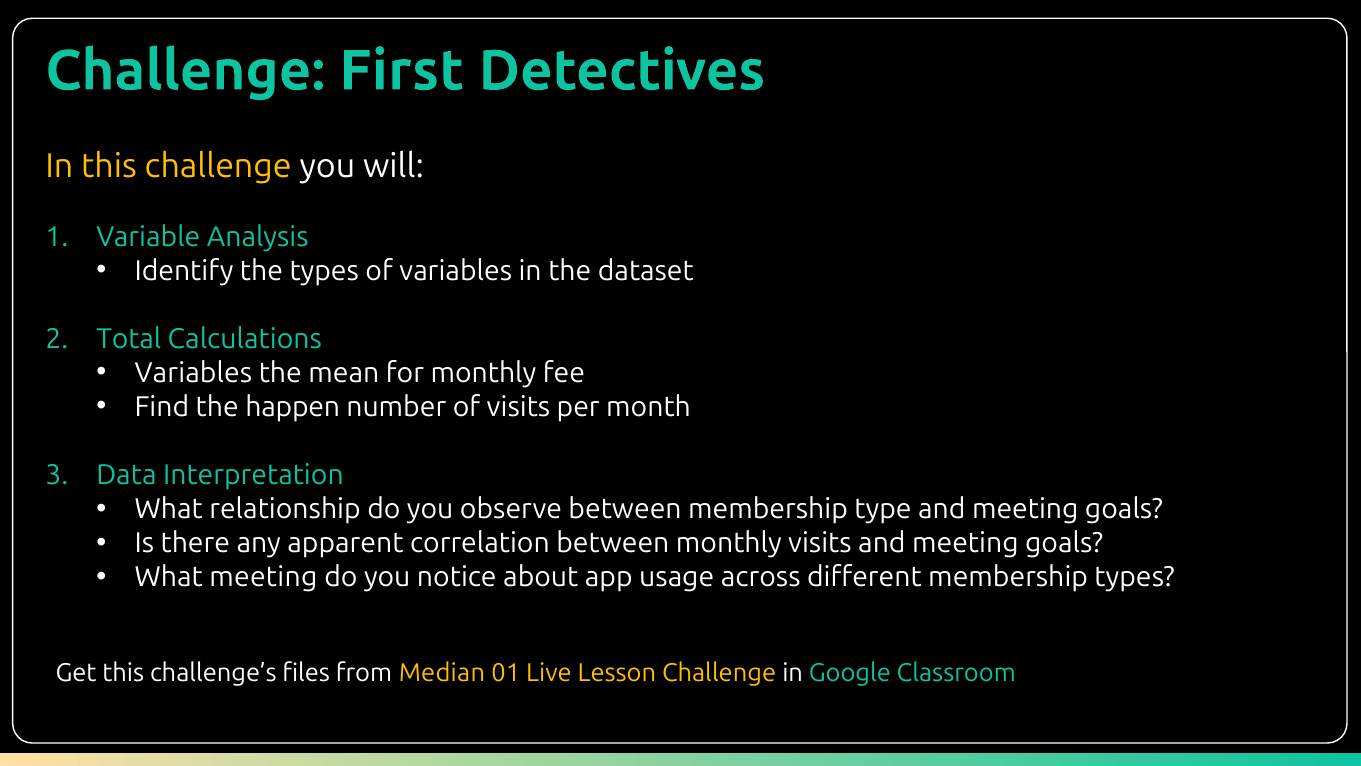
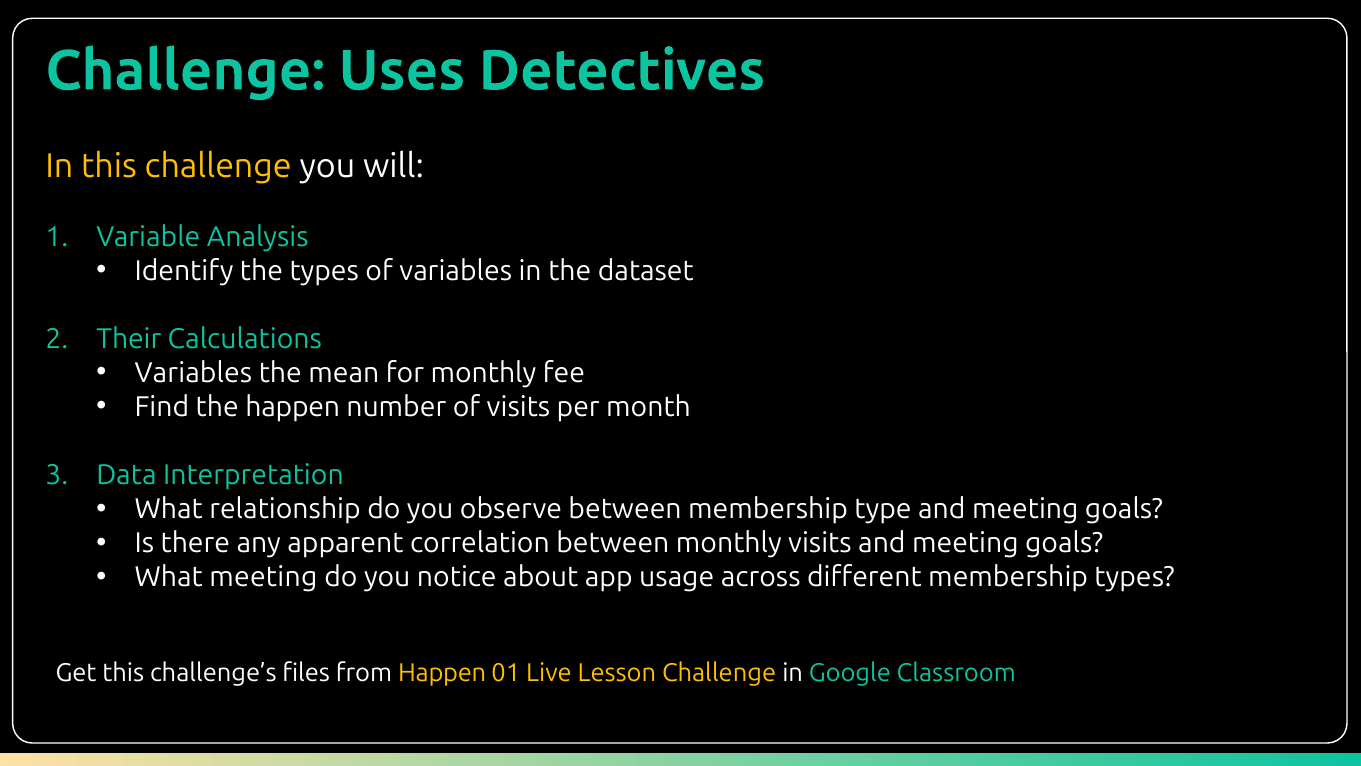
First: First -> Uses (402, 71)
Total: Total -> Their (129, 339)
from Median: Median -> Happen (442, 673)
